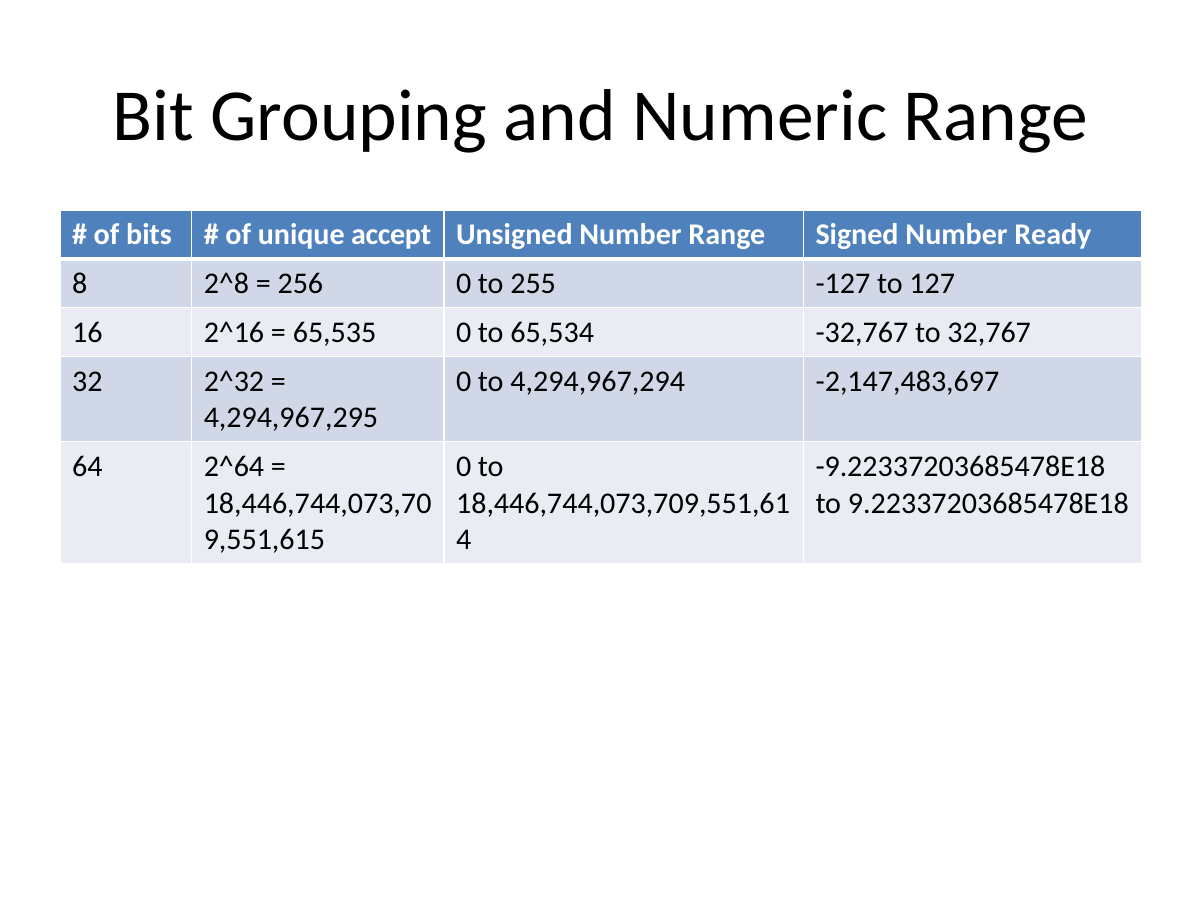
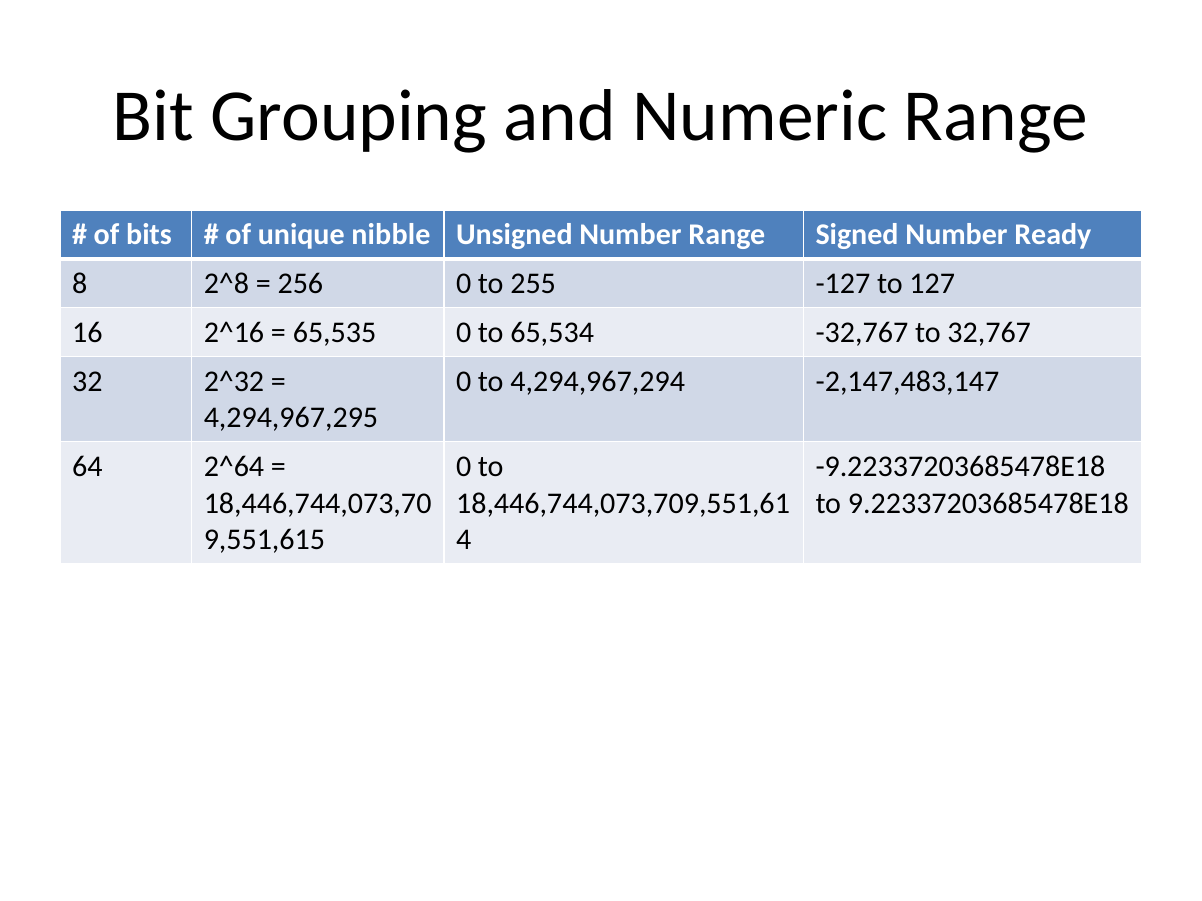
accept: accept -> nibble (391, 235)
-2,147,483,697: -2,147,483,697 -> -2,147,483,147 (907, 381)
